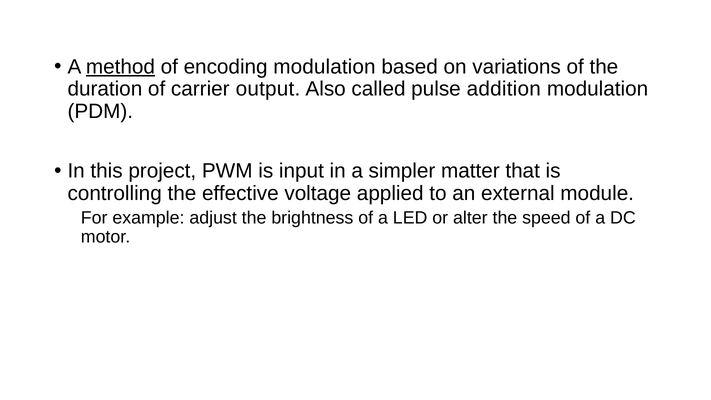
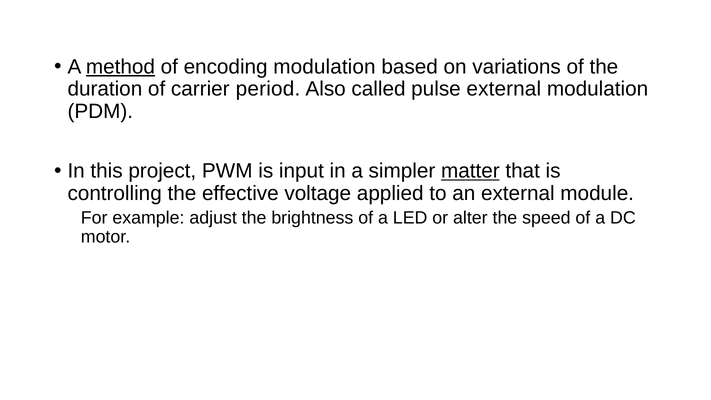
output: output -> period (268, 89)
pulse addition: addition -> external (504, 89)
matter underline: none -> present (470, 171)
